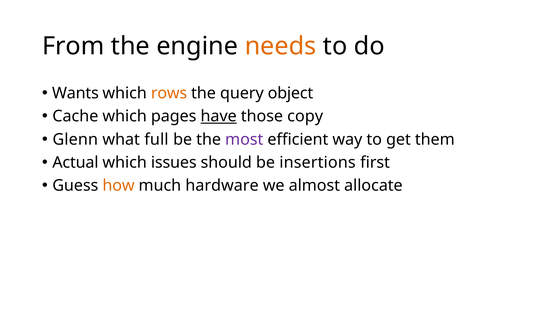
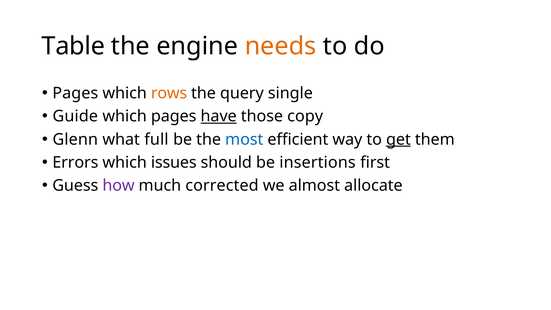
From: From -> Table (73, 46)
Wants: Wants -> Pages (75, 93)
object: object -> single (290, 93)
Cache: Cache -> Guide (75, 116)
most colour: purple -> blue (244, 139)
get underline: none -> present (398, 139)
Actual: Actual -> Errors (75, 162)
how colour: orange -> purple (119, 186)
hardware: hardware -> corrected (222, 186)
